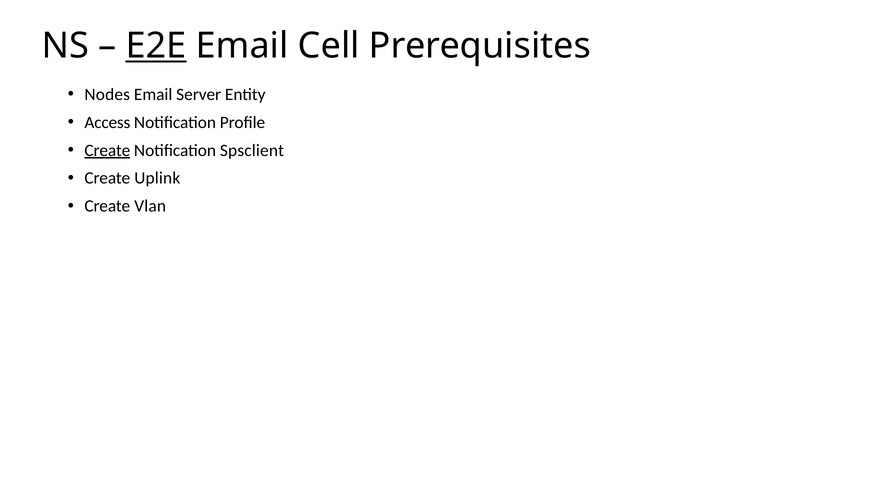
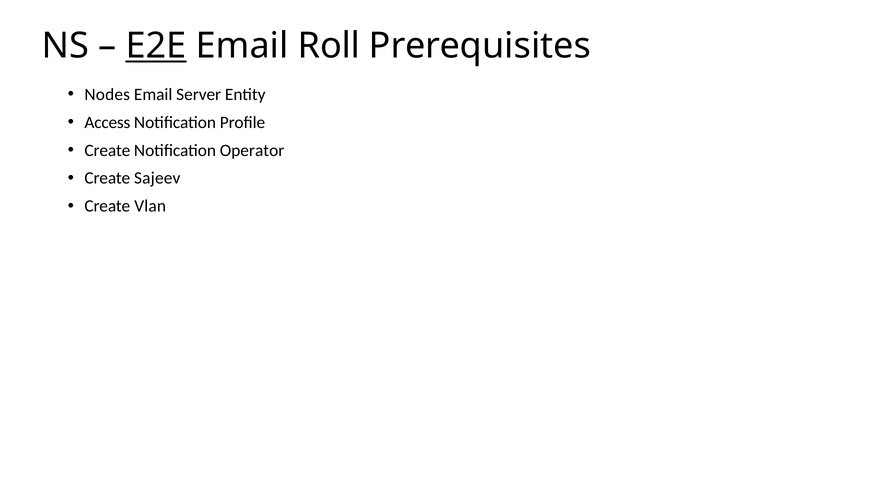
Cell: Cell -> Roll (329, 46)
Create underline: present -> none (107, 150)
Spsclient: Spsclient -> Operator (252, 150)
Uplink: Uplink -> Sajeev (157, 178)
